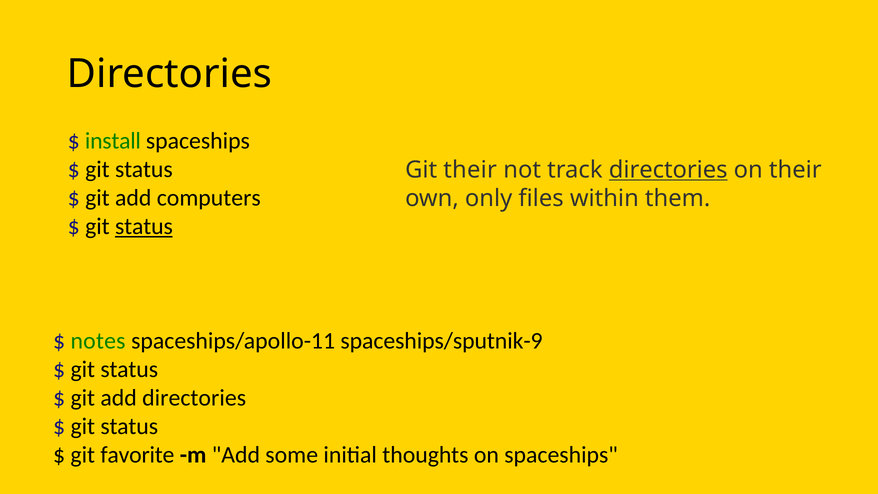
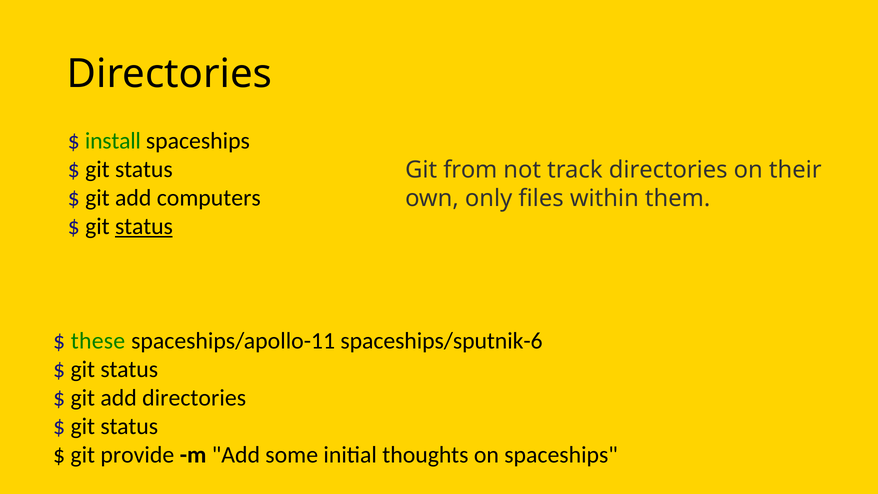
Git their: their -> from (470, 170)
directories underline: present -> none (668, 170)
notes: notes -> these (98, 341)
spaceships/sputnik-9: spaceships/sputnik-9 -> spaceships/sputnik-6 (442, 341)
favorite: favorite -> provide (137, 455)
